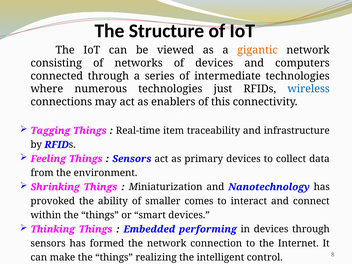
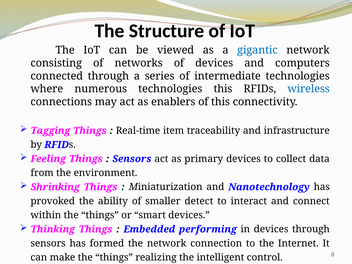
gigantic colour: orange -> blue (257, 50)
technologies just: just -> this (223, 89)
comes: comes -> detect (199, 201)
